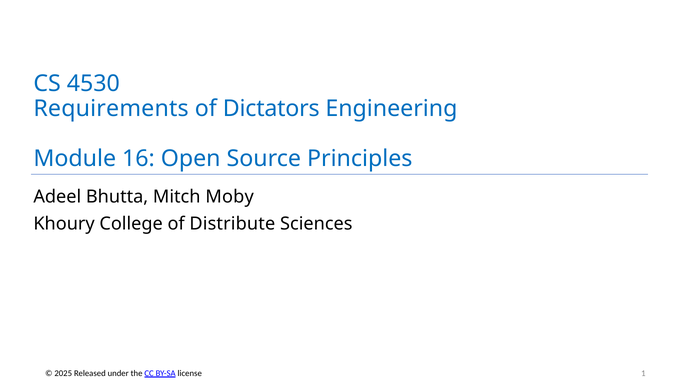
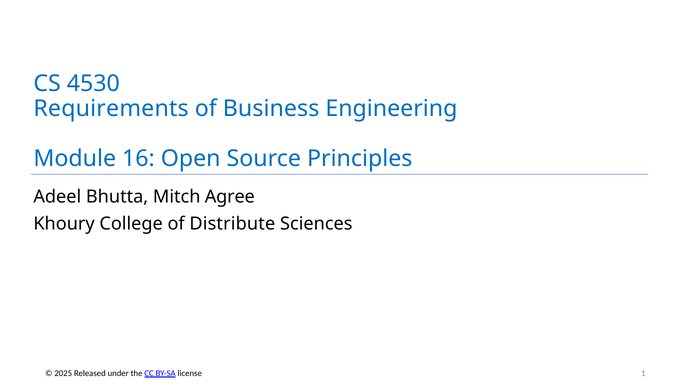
Dictators: Dictators -> Business (271, 109)
Moby: Moby -> Agree (230, 197)
